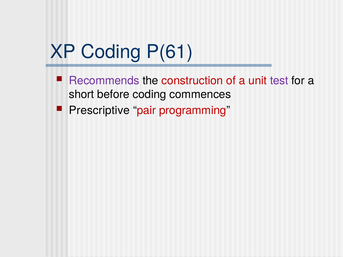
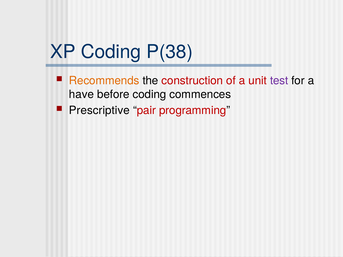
P(61: P(61 -> P(38 (170, 52)
Recommends colour: purple -> orange (104, 81)
short: short -> have (81, 94)
